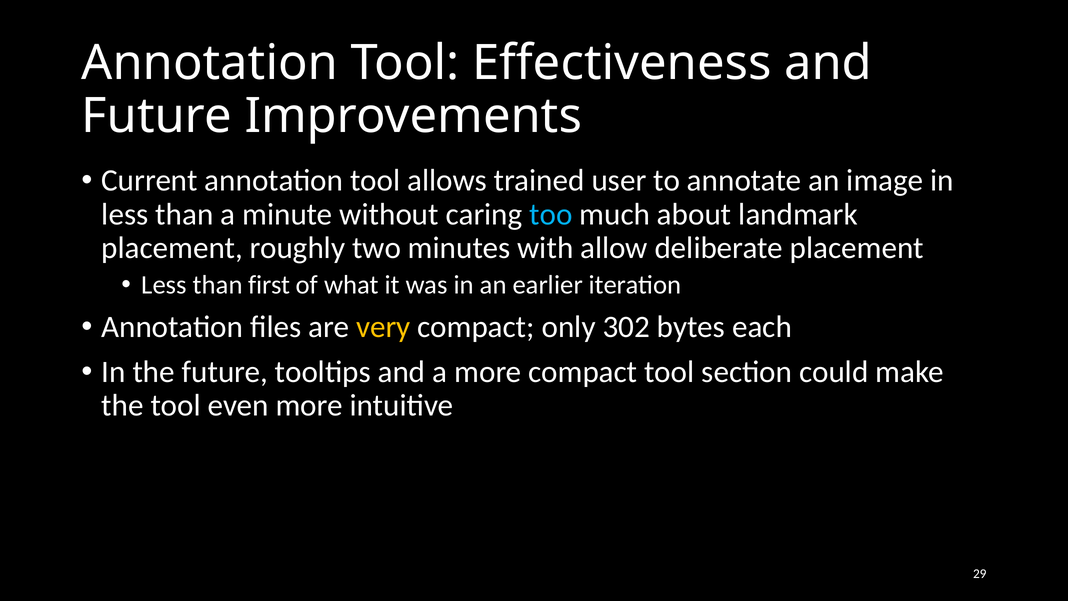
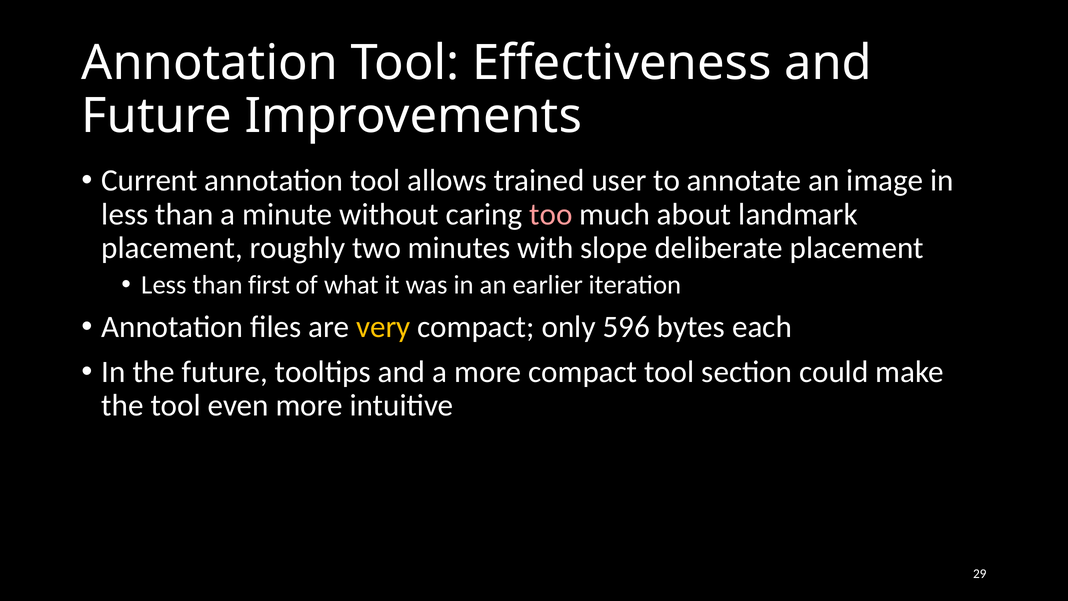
too colour: light blue -> pink (551, 214)
allow: allow -> slope (614, 248)
302: 302 -> 596 (626, 327)
